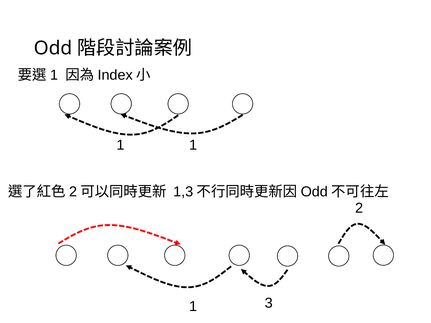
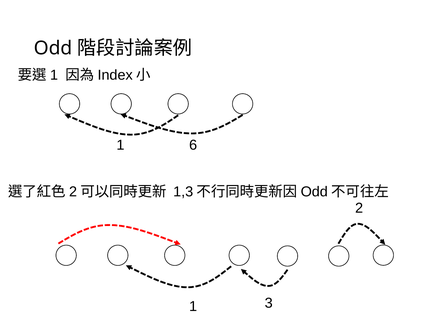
1 1: 1 -> 6 (193, 145)
